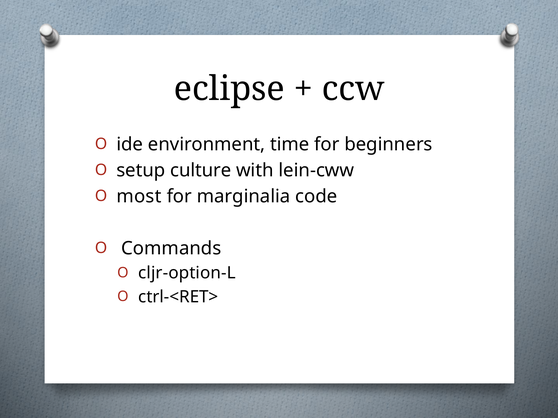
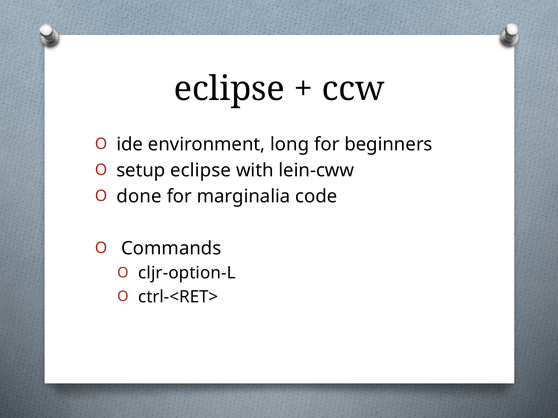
time: time -> long (290, 145)
setup culture: culture -> eclipse (201, 171)
most: most -> done (139, 197)
